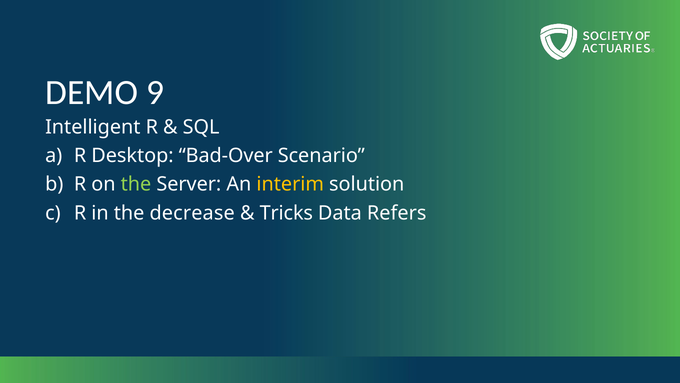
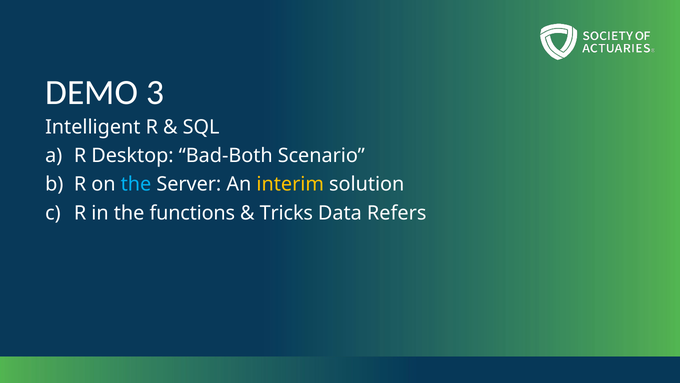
9: 9 -> 3 (155, 92)
Bad-Over: Bad-Over -> Bad-Both (226, 156)
the colour: light green -> light blue (136, 184)
decrease: decrease -> functions (192, 213)
